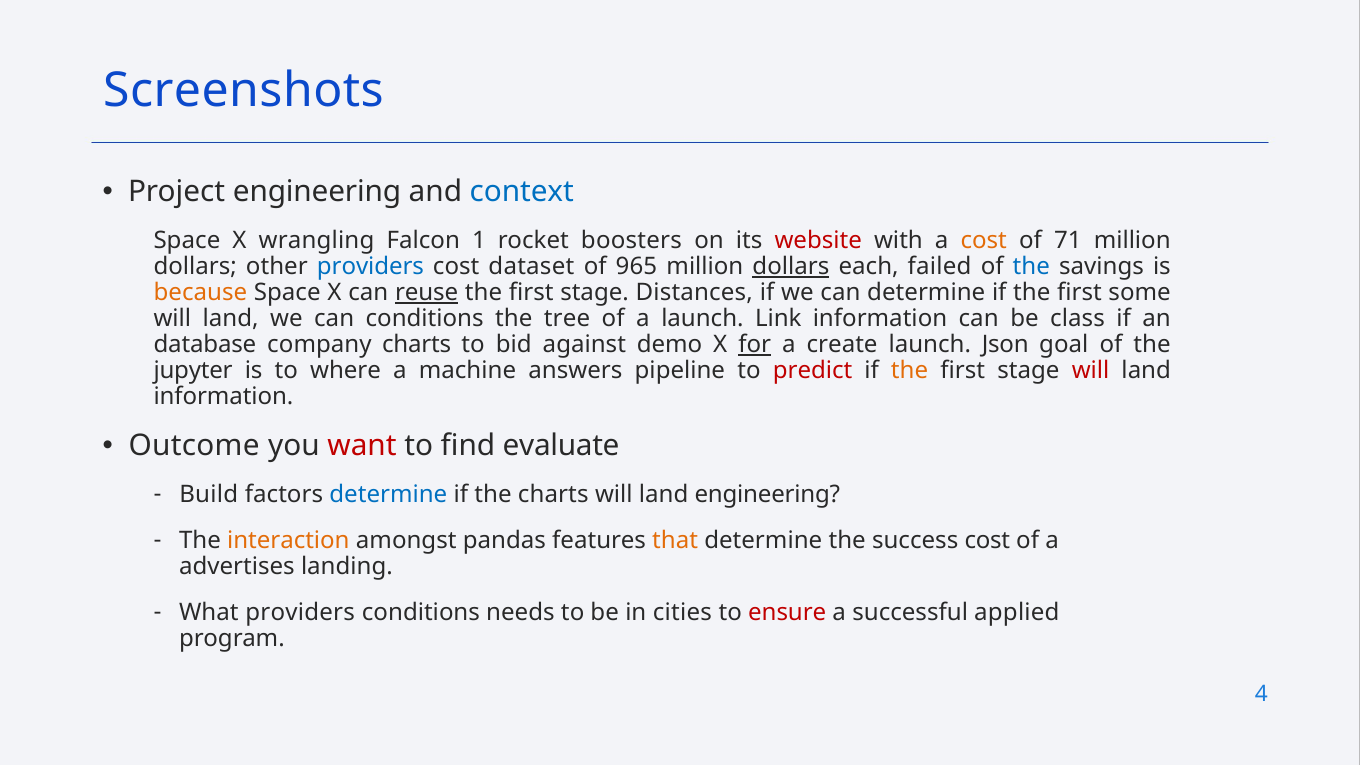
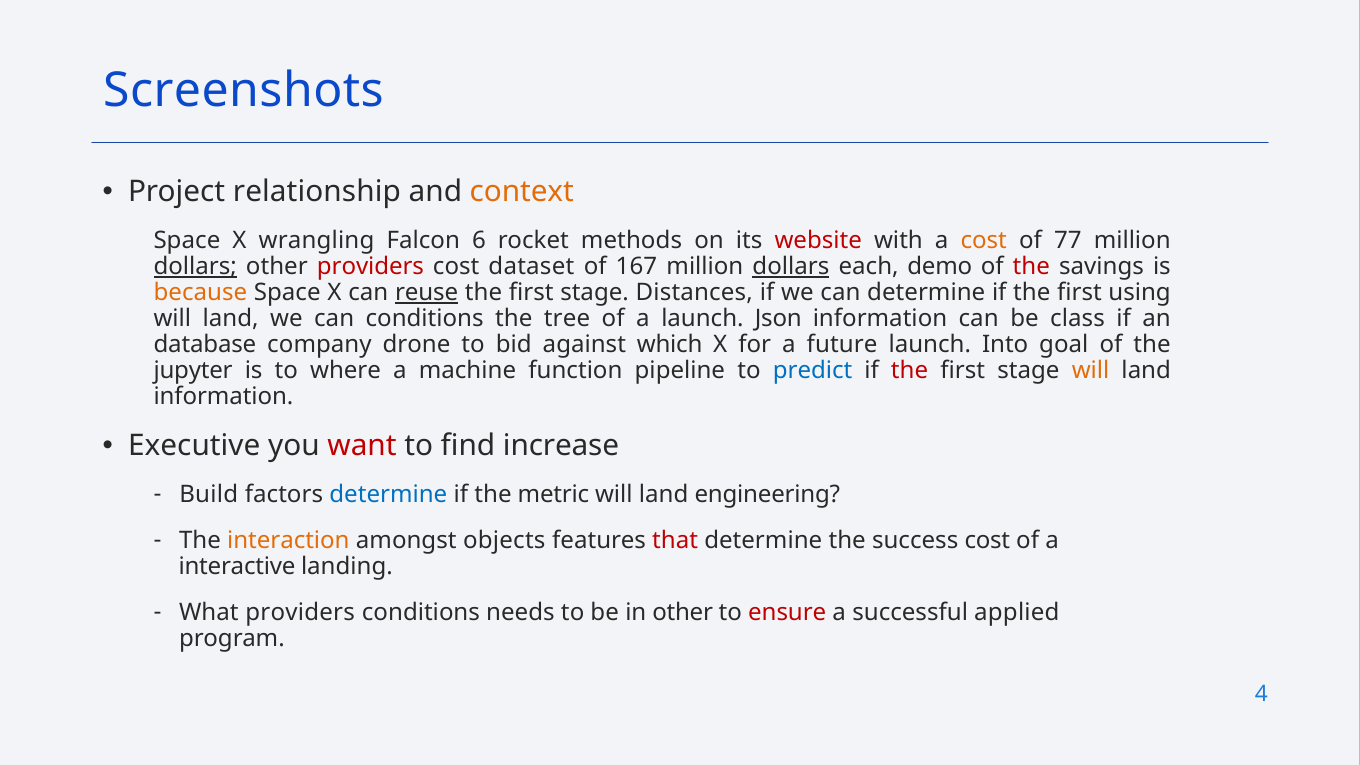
Project engineering: engineering -> relationship (317, 192)
context colour: blue -> orange (522, 192)
1: 1 -> 6 (479, 241)
boosters: boosters -> methods (632, 241)
71: 71 -> 77 (1068, 241)
dollars underline: none -> present (195, 267)
providers colour: blue -> red (370, 267)
965: 965 -> 167 (636, 267)
failed: failed -> demo (940, 267)
the colour: blue -> red (1031, 267)
some: some -> using (1140, 293)
Link: Link -> Json (778, 319)
company charts: charts -> drone (417, 345)
demo: demo -> which (670, 345)
for underline: present -> none (755, 345)
create: create -> future (842, 345)
Json: Json -> Into (1005, 345)
answers: answers -> function (575, 371)
predict colour: red -> blue (813, 371)
the colour: orange -> red (910, 371)
will colour: red -> orange (1091, 371)
Outcome: Outcome -> Executive (194, 446)
evaluate: evaluate -> increase (561, 446)
the charts: charts -> metric (553, 495)
pandas: pandas -> objects (504, 540)
that colour: orange -> red (675, 540)
advertises: advertises -> interactive (237, 566)
in cities: cities -> other (683, 612)
